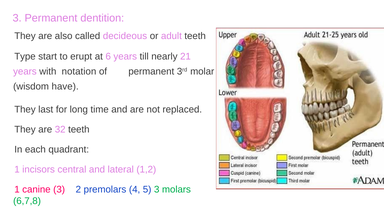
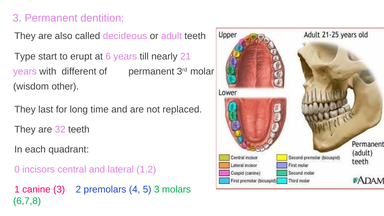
notation: notation -> different (79, 71)
have: have -> other (65, 86)
1: 1 -> 0 (17, 170)
